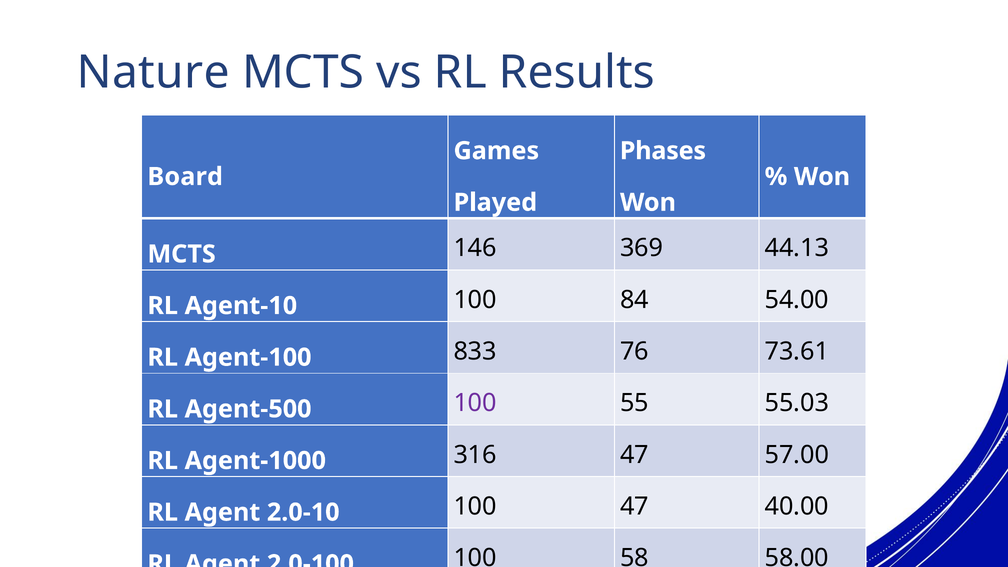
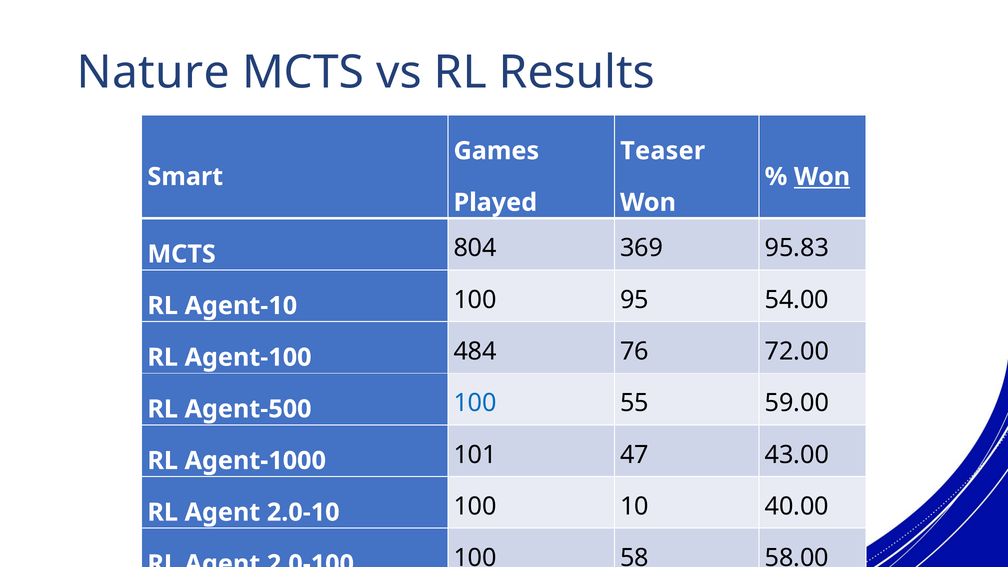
Phases: Phases -> Teaser (663, 151)
Board: Board -> Smart (185, 177)
Won underline: none -> present (822, 177)
146: 146 -> 804 (475, 248)
44.13: 44.13 -> 95.83 (797, 248)
84: 84 -> 95 (634, 300)
833: 833 -> 484 (475, 351)
73.61: 73.61 -> 72.00 (797, 351)
100 colour: purple -> blue (475, 403)
55.03: 55.03 -> 59.00 (797, 403)
316: 316 -> 101 (475, 455)
57.00: 57.00 -> 43.00 (797, 455)
47: 47 -> 10 (634, 506)
